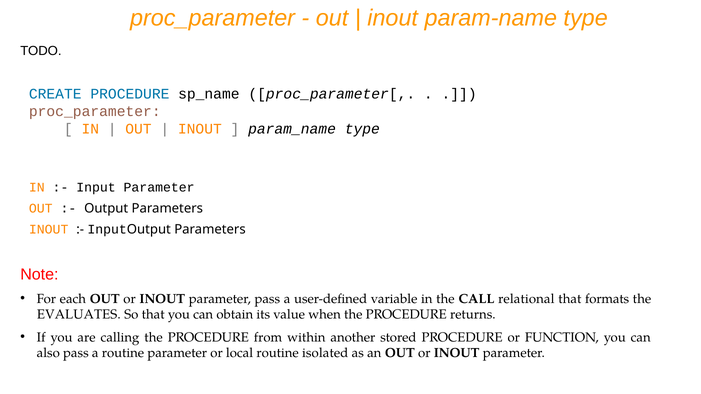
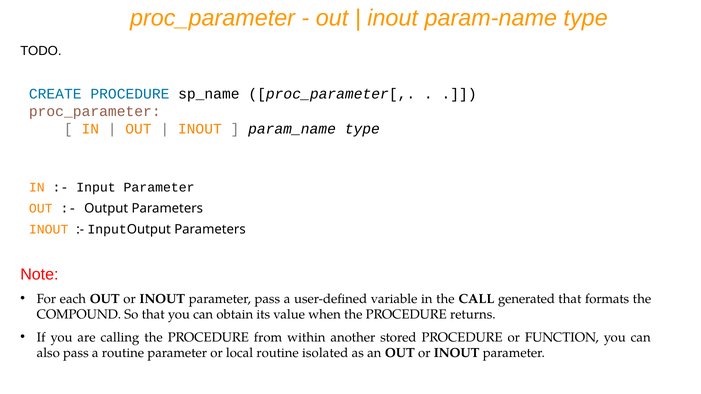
relational: relational -> generated (526, 299)
EVALUATES: EVALUATES -> COMPOUND (79, 315)
